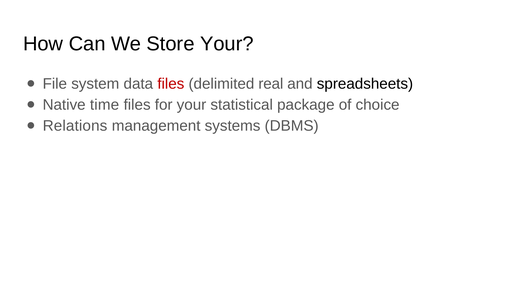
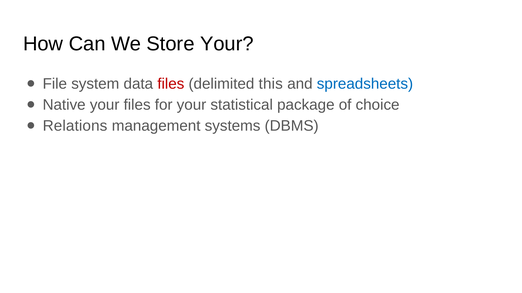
real: real -> this (271, 84)
spreadsheets colour: black -> blue (365, 84)
Native time: time -> your (105, 105)
